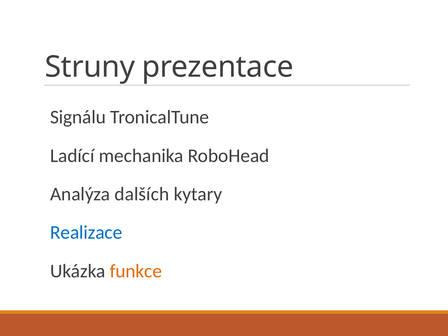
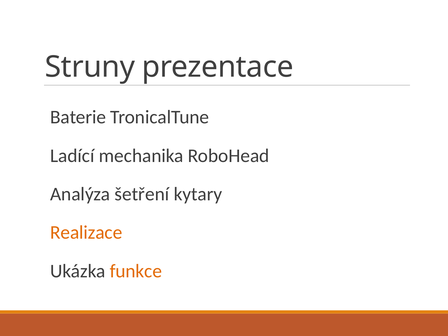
Signálu: Signálu -> Baterie (78, 117)
dalších: dalších -> šetření (142, 194)
Realizace colour: blue -> orange (86, 233)
